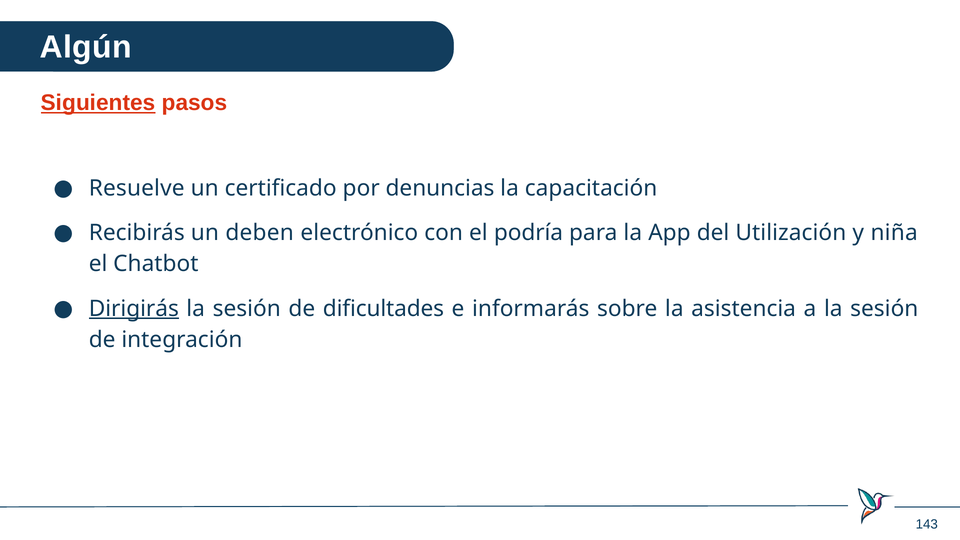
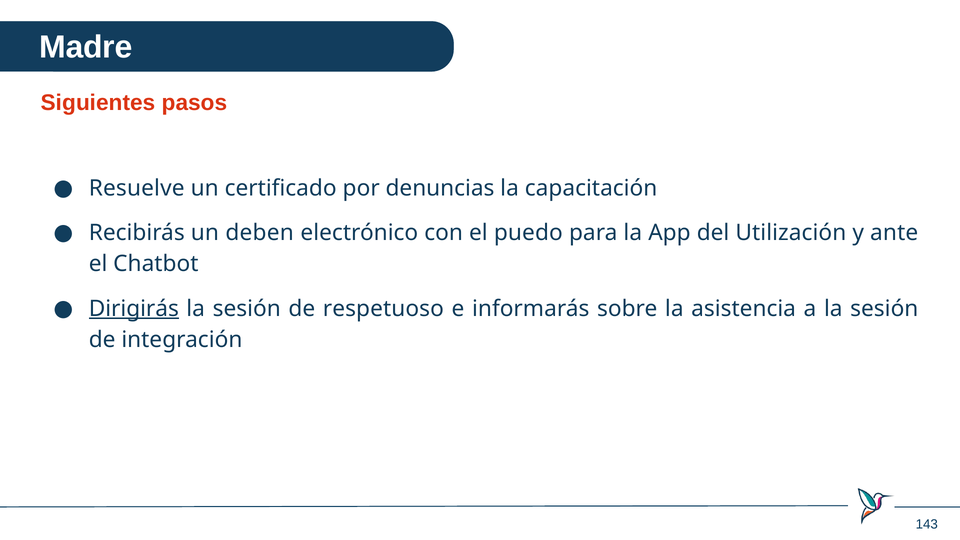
Algún: Algún -> Madre (86, 47)
Siguientes underline: present -> none (98, 103)
podría: podría -> puedo (528, 233)
niña: niña -> ante (894, 233)
dificultades: dificultades -> respetuoso (383, 309)
